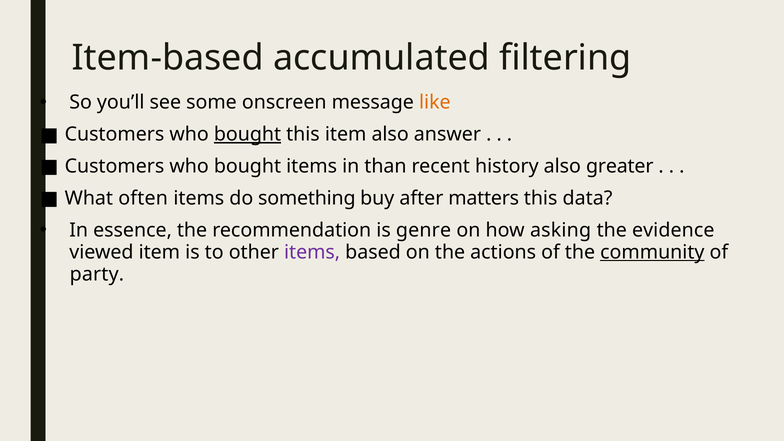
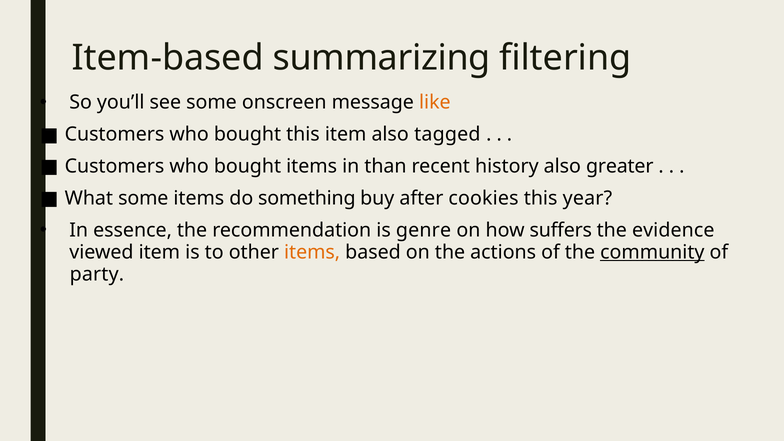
accumulated: accumulated -> summarizing (382, 58)
bought underline: present -> none (248, 134)
answer: answer -> tagged (447, 134)
What often: often -> some (143, 198)
matters: matters -> cookies (484, 198)
data: data -> year (587, 198)
asking: asking -> suffers (561, 230)
items colour: purple -> orange (312, 252)
